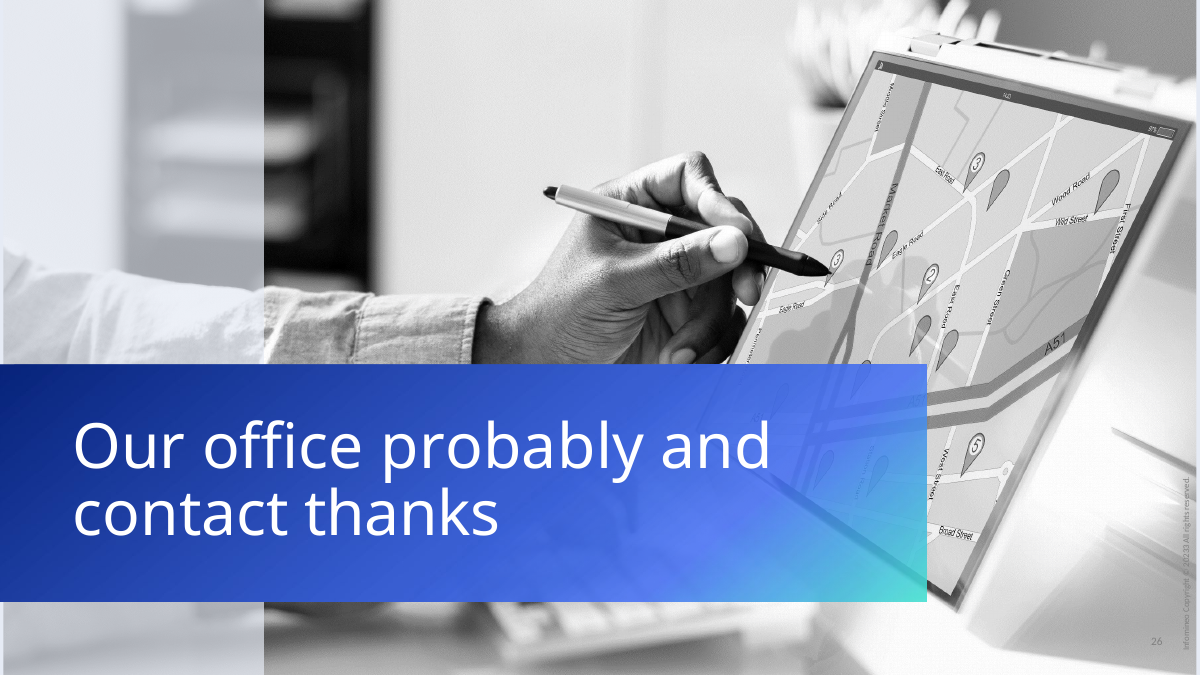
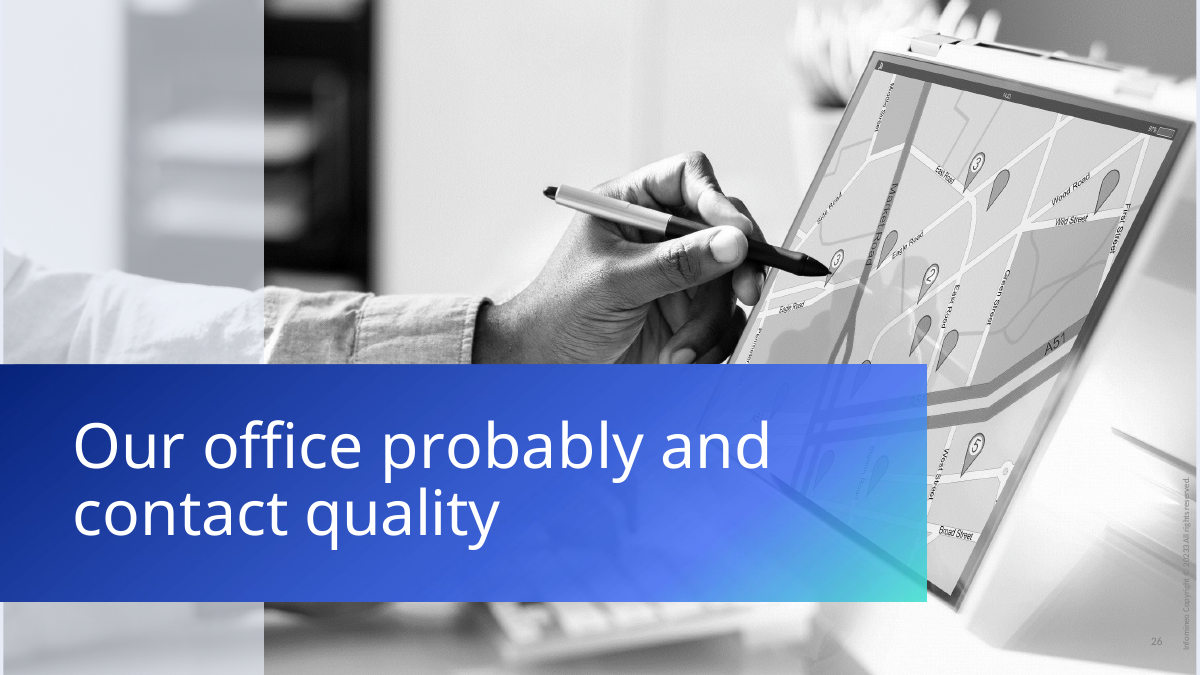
thanks: thanks -> quality (402, 515)
